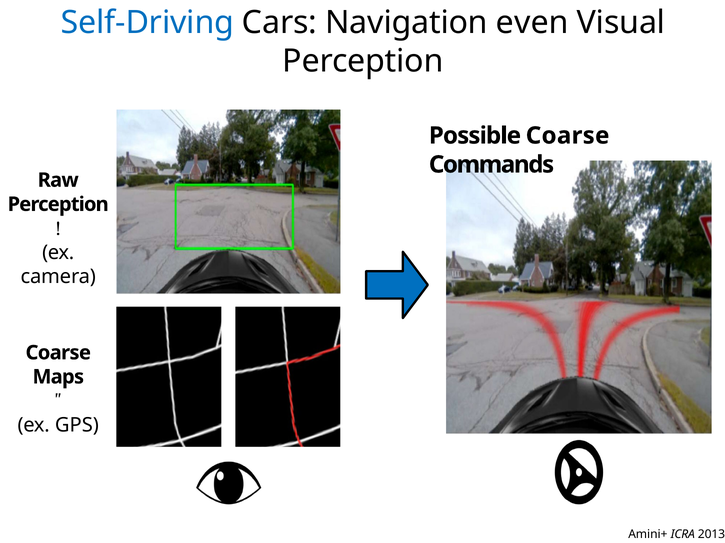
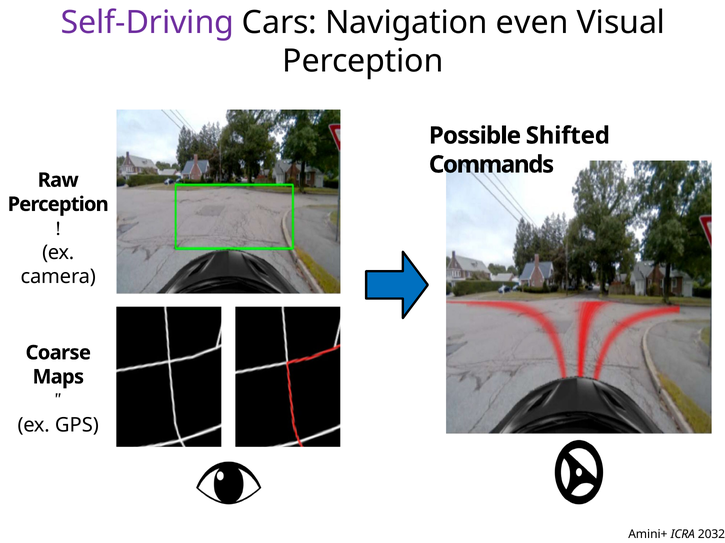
Self-Driving colour: blue -> purple (147, 23)
Possible Coarse: Coarse -> Shifted (568, 136)
2013: 2013 -> 2032 (711, 535)
